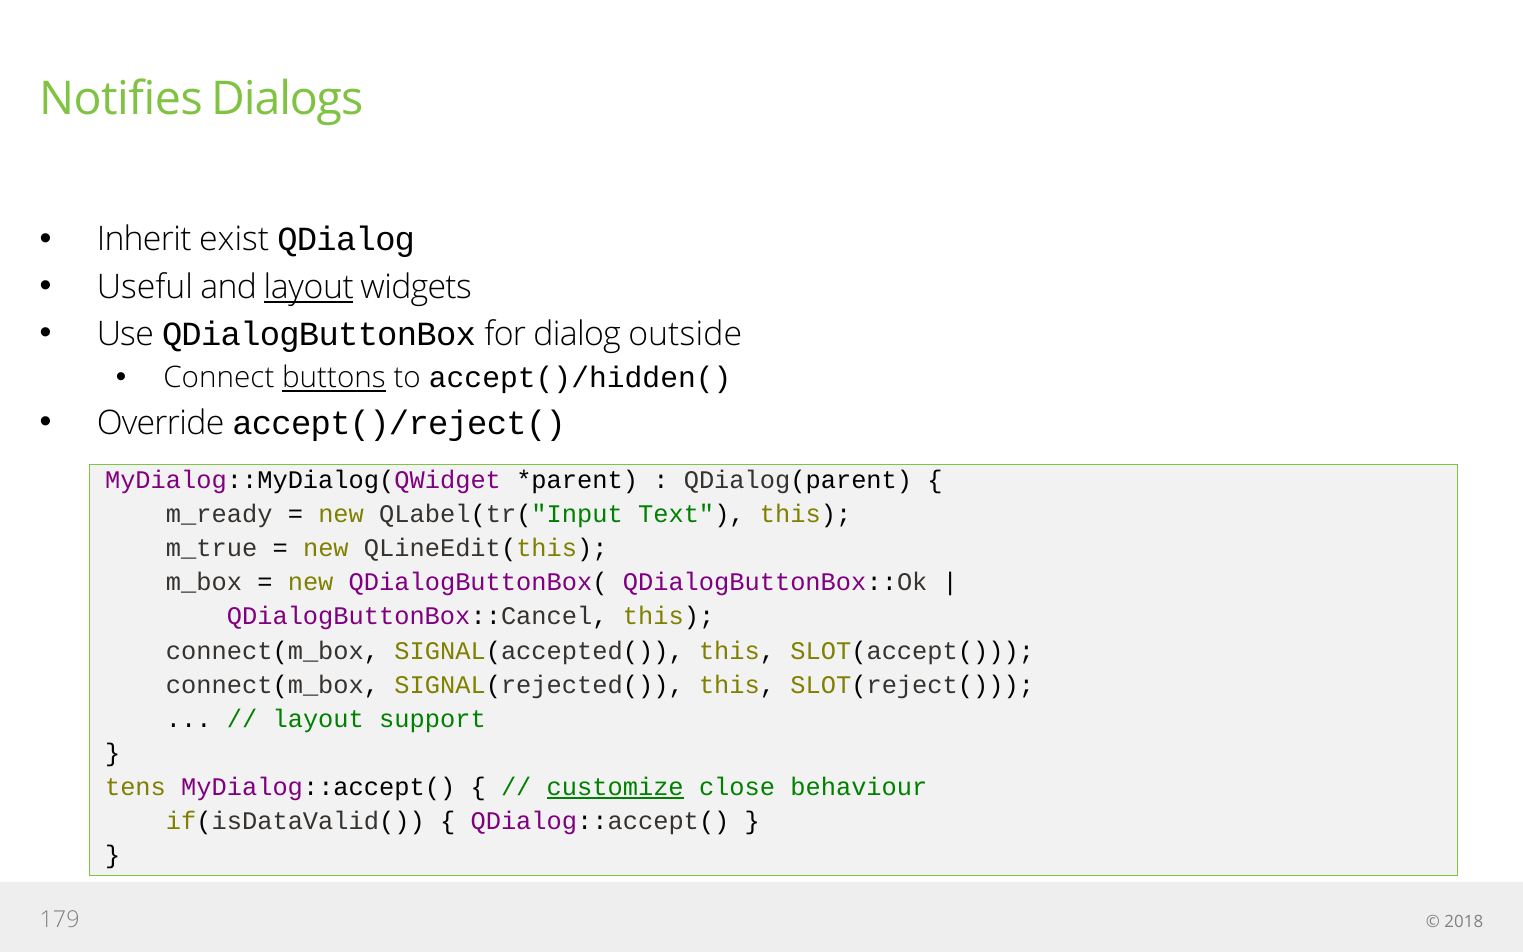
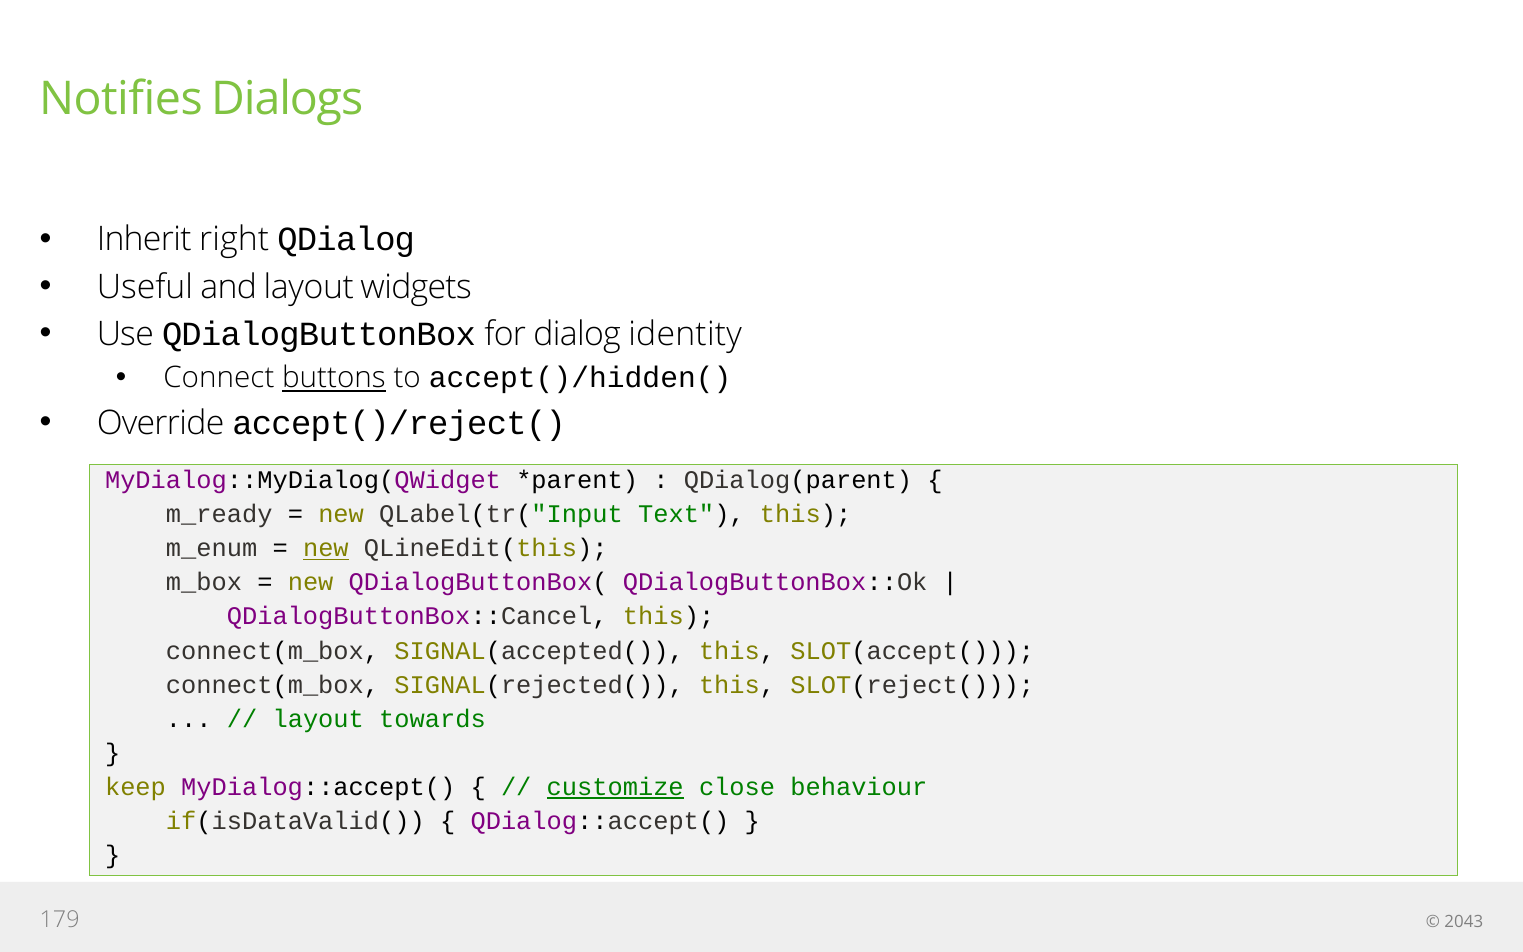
exist: exist -> right (234, 240)
layout underline: present -> none (309, 287)
outside: outside -> identity (685, 334)
m_true: m_true -> m_enum (212, 548)
new underline: none -> present (326, 548)
support: support -> towards (432, 719)
tens: tens -> keep (135, 787)
2018: 2018 -> 2043 (1464, 922)
